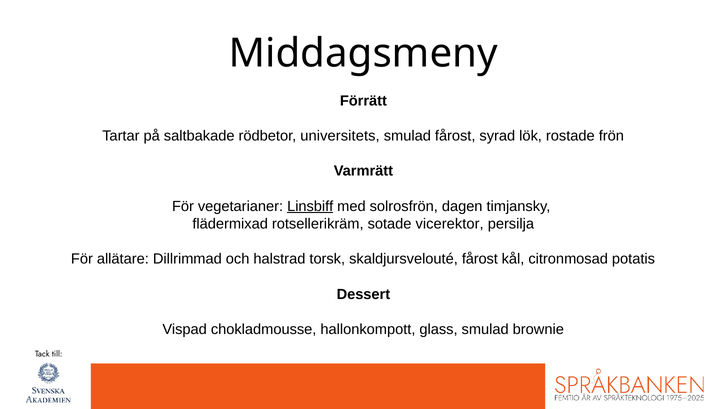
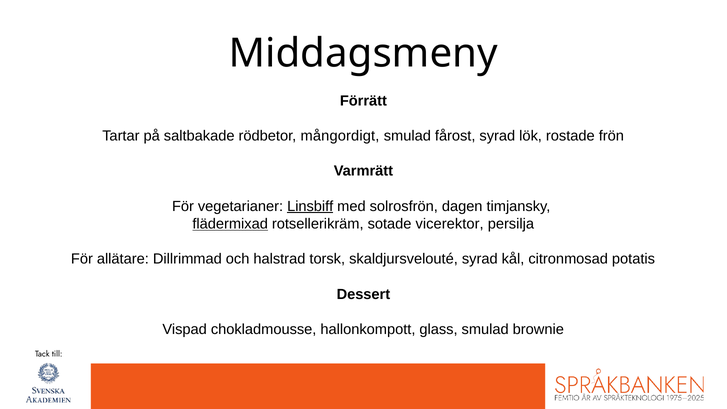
universitets: universitets -> mångordigt (340, 136)
flädermixad underline: none -> present (230, 224)
skaldjursvelouté fårost: fårost -> syrad (480, 259)
